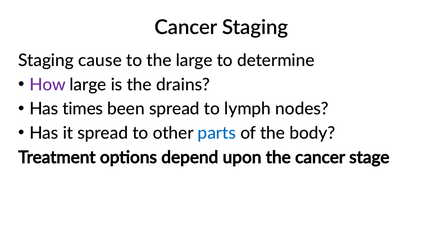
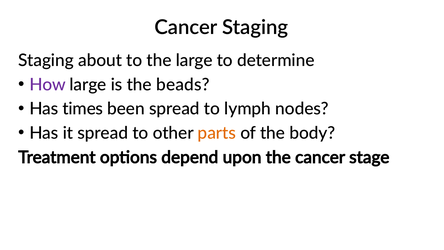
cause: cause -> about (100, 60)
drains: drains -> beads (183, 85)
parts colour: blue -> orange (217, 133)
